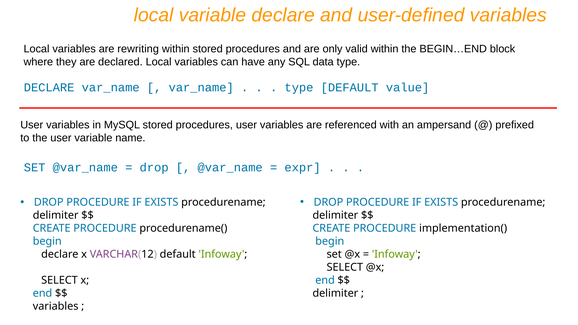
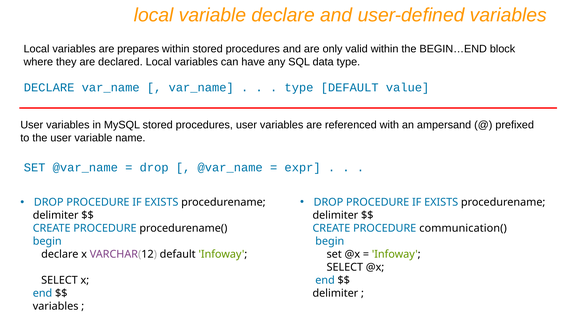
rewriting: rewriting -> prepares (138, 49)
implementation(: implementation( -> communication( (463, 228)
